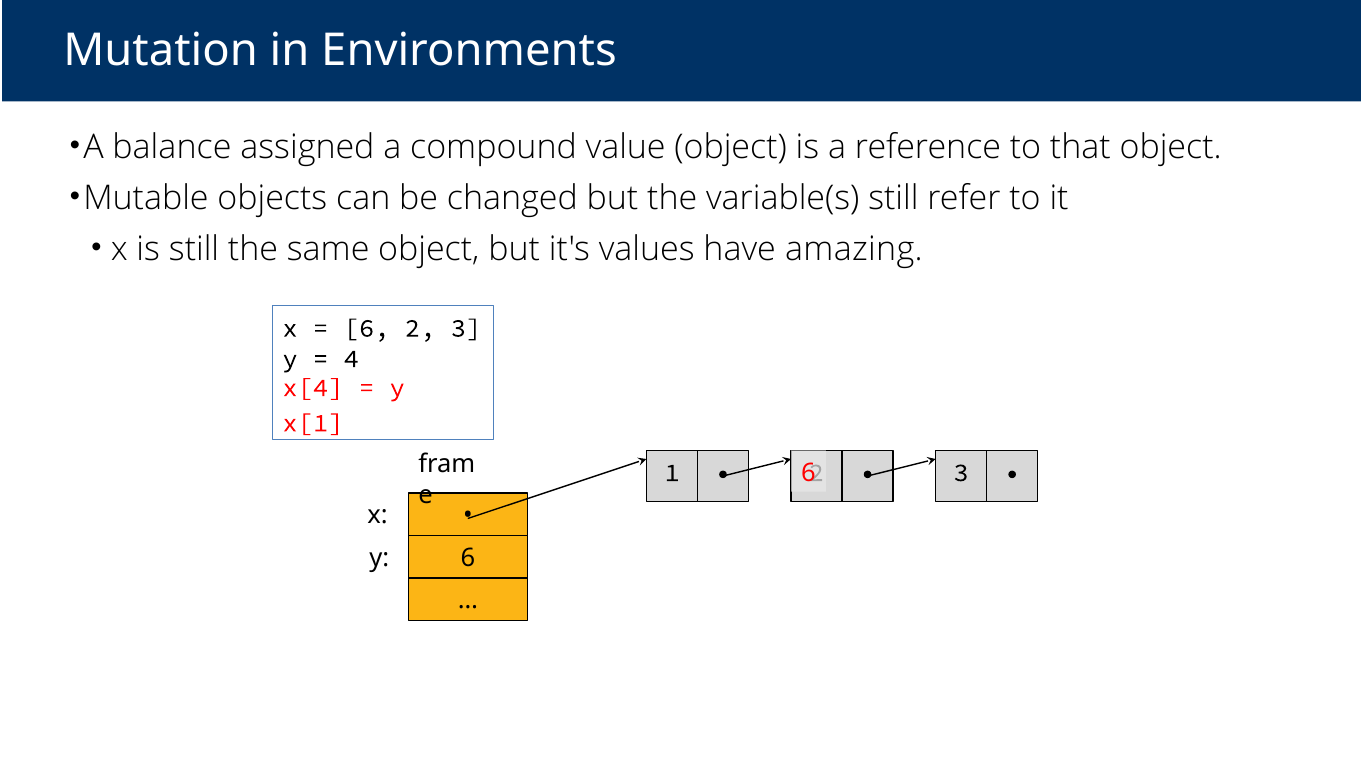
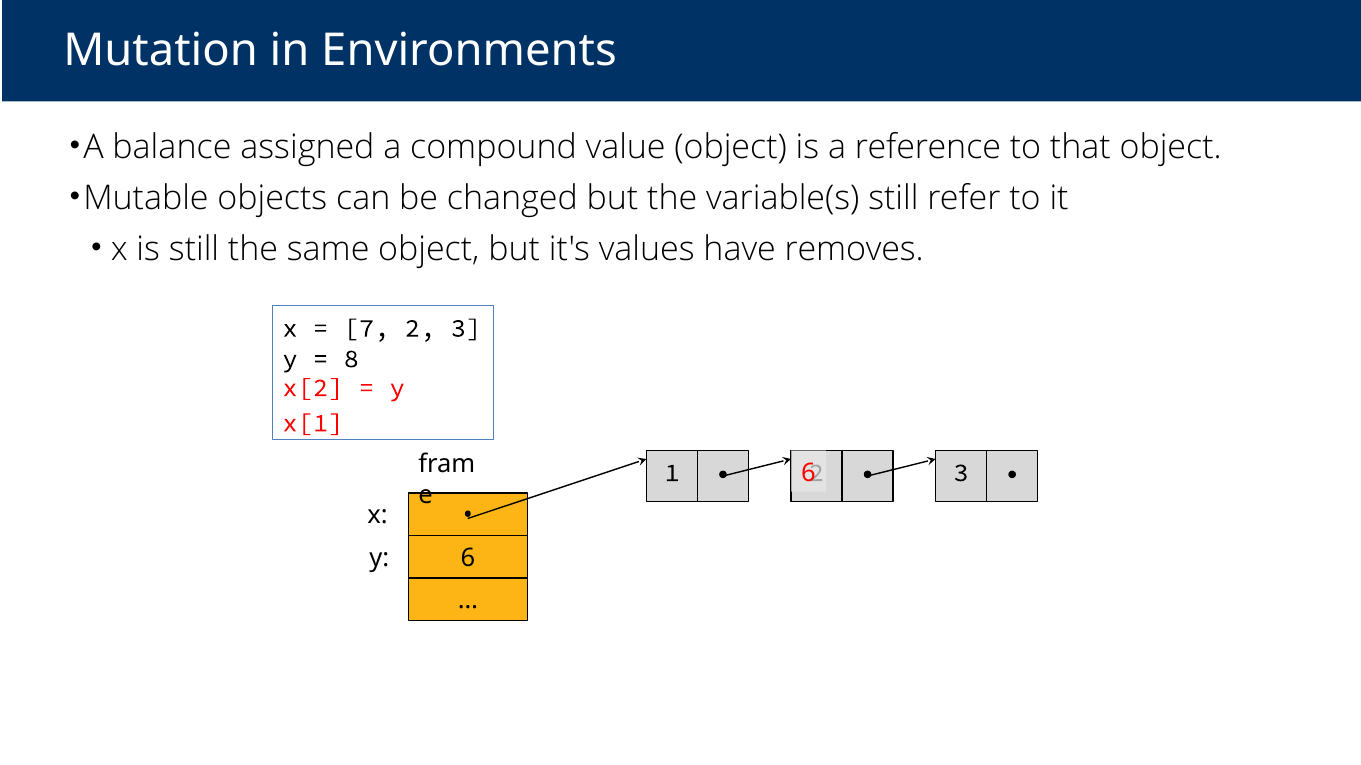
amazing: amazing -> removes (854, 249)
6: 6 -> 7 (367, 328)
4: 4 -> 8 (351, 359)
x[4: x[4 -> x[2 (313, 388)
